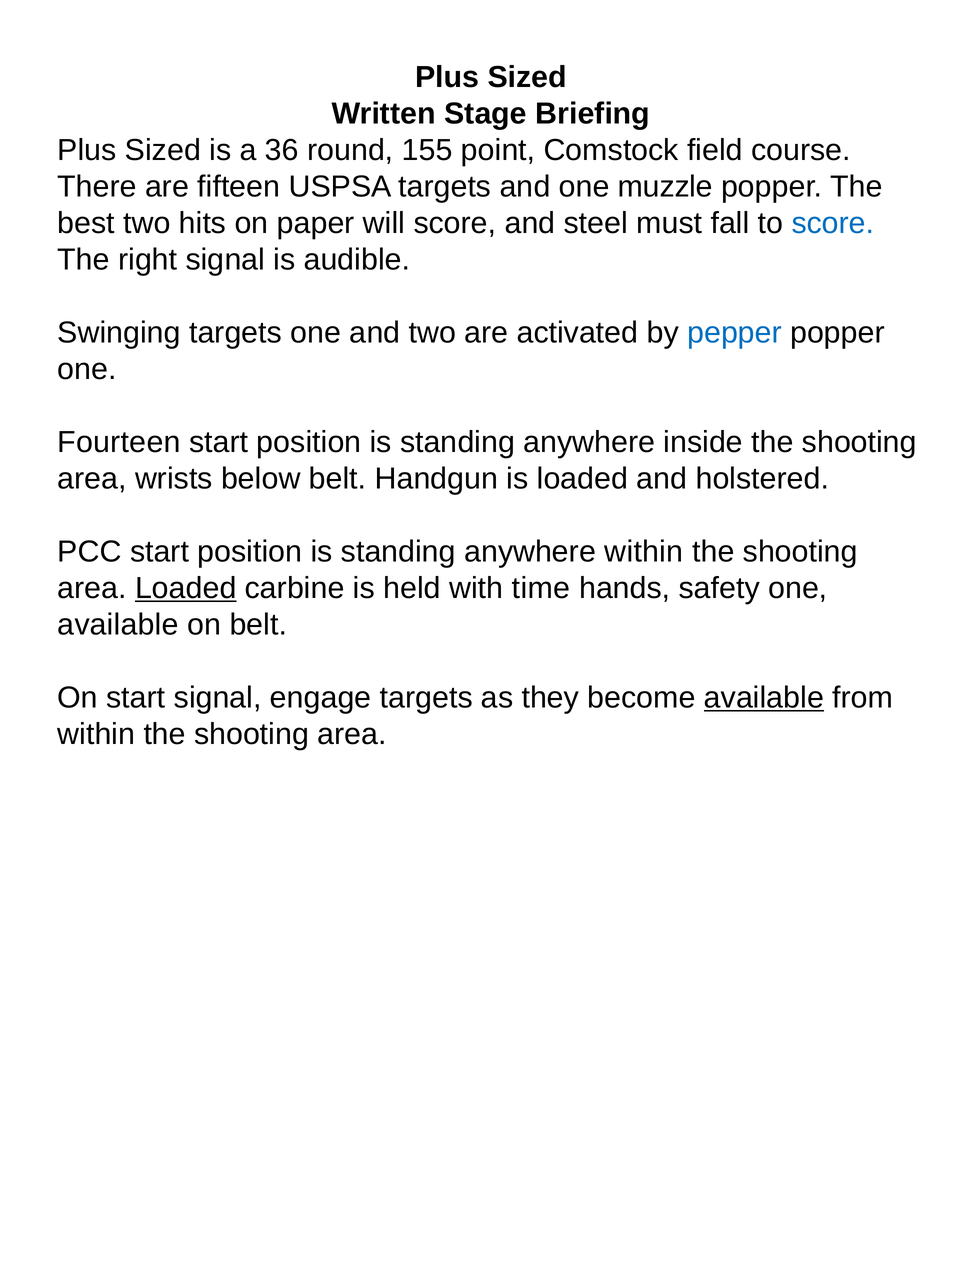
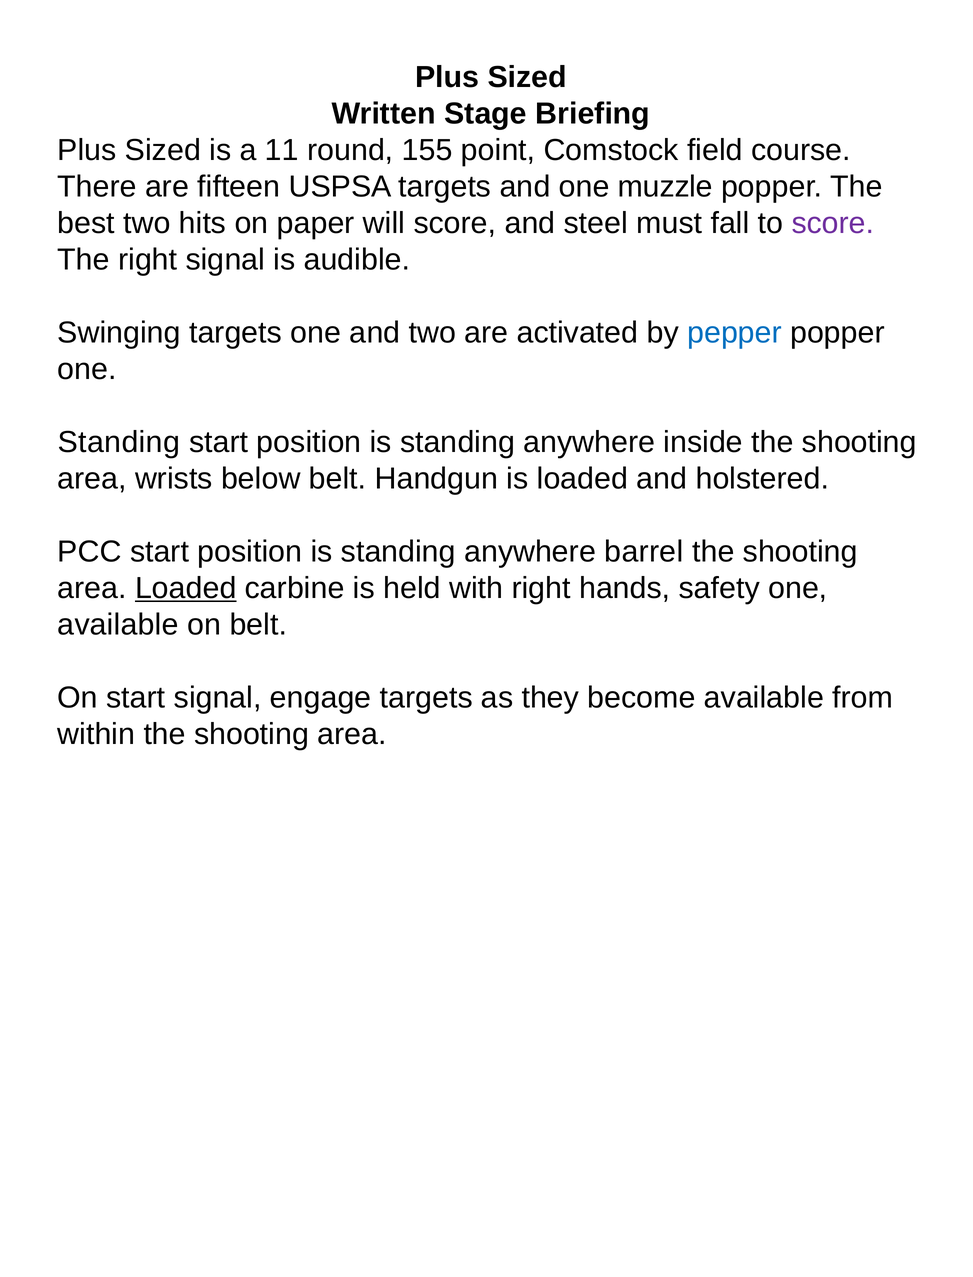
36: 36 -> 11 (282, 150)
score colour: blue -> purple (833, 223)
Fourteen: Fourteen -> Standing (119, 442)
anywhere within: within -> barrel (644, 552)
with time: time -> right (541, 588)
available underline: present -> none (764, 698)
